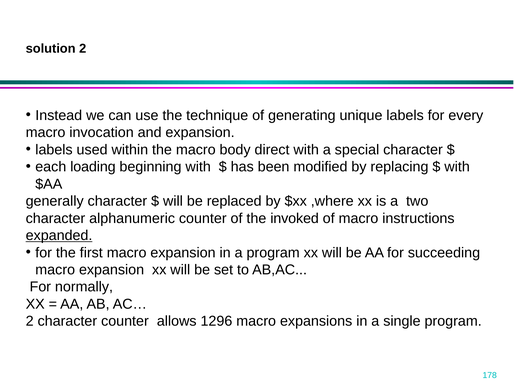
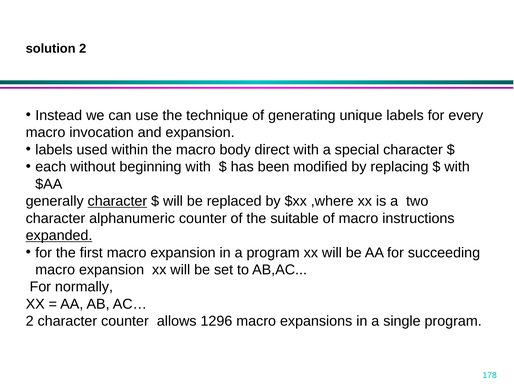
loading: loading -> without (93, 167)
character underline: none -> present (117, 201)
invoked: invoked -> suitable (295, 218)
